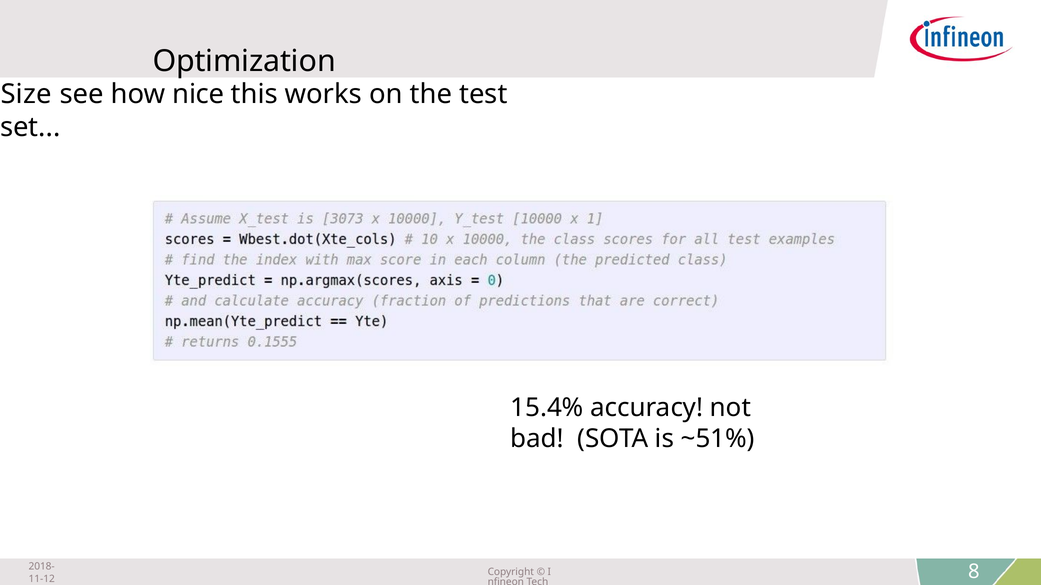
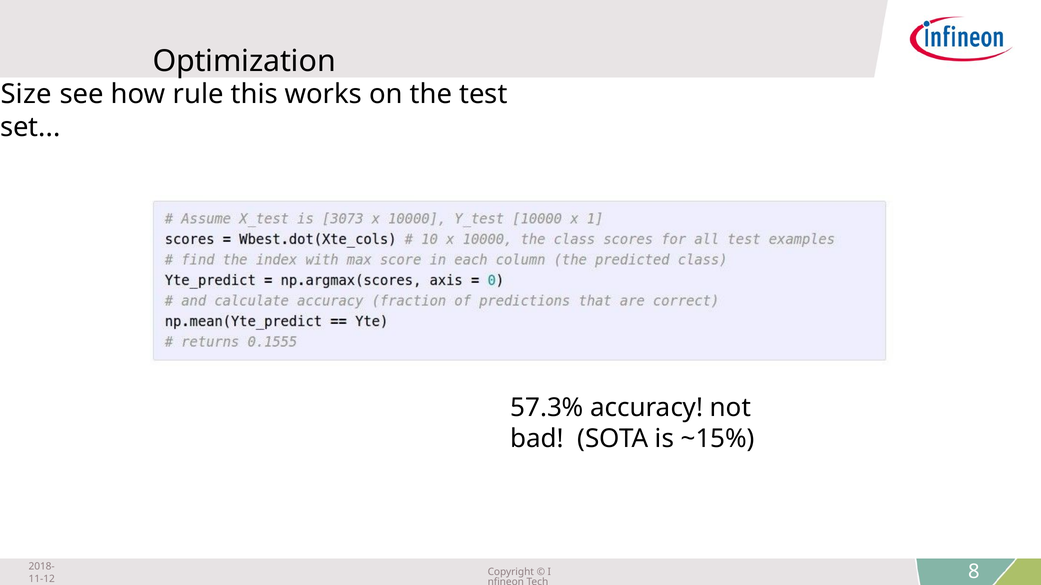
nice: nice -> rule (198, 94)
15.4%: 15.4% -> 57.3% (547, 408)
~51%: ~51% -> ~15% (718, 439)
